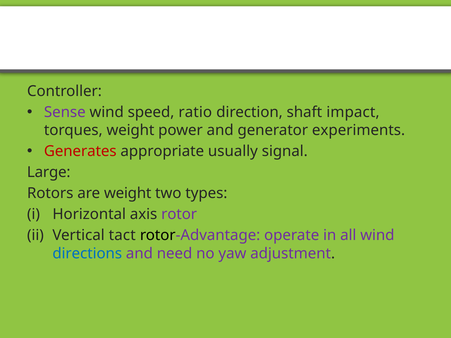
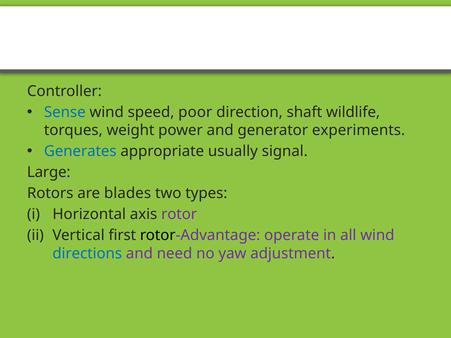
Sense colour: purple -> blue (65, 112)
ratio: ratio -> poor (195, 112)
impact: impact -> wildlife (353, 112)
Generates colour: red -> blue (80, 151)
are weight: weight -> blades (128, 193)
tact: tact -> first (122, 236)
